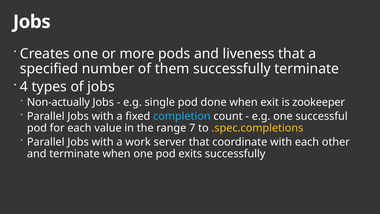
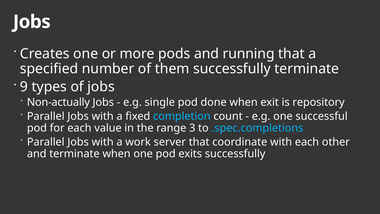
liveness: liveness -> running (249, 54)
4: 4 -> 9 (24, 87)
zookeeper: zookeeper -> repository (319, 102)
7: 7 -> 3 (192, 128)
.spec.completions colour: yellow -> light blue (257, 128)
